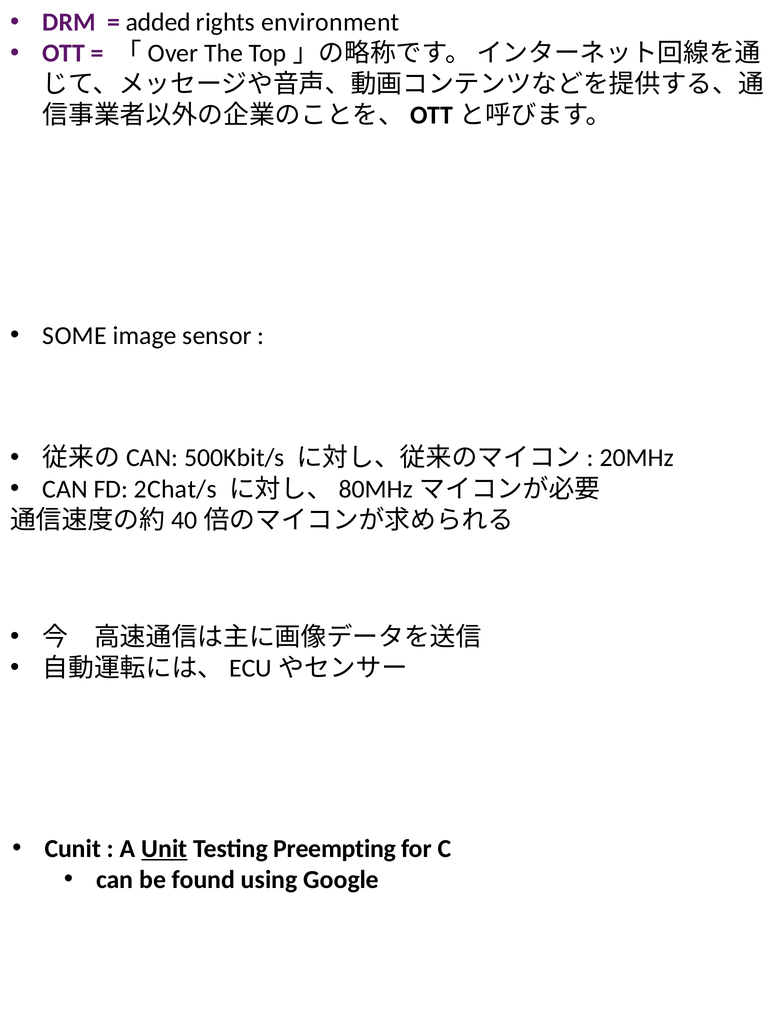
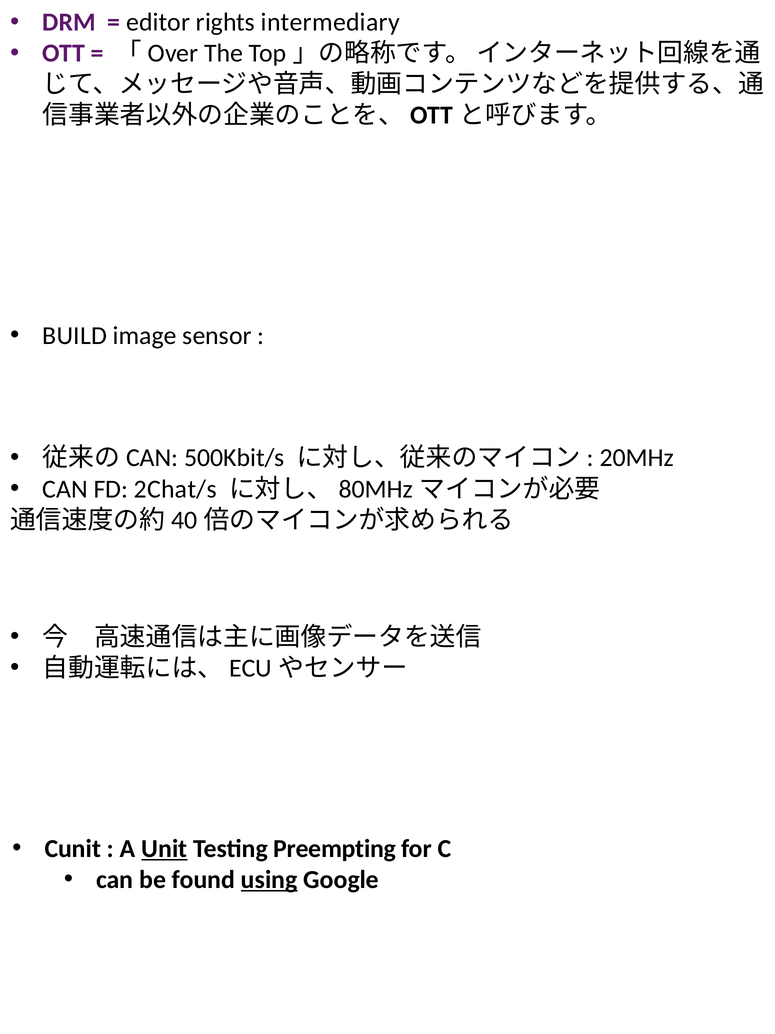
added: added -> editor (158, 22)
environment: environment -> intermediary (330, 22)
SOME: SOME -> BUILD (75, 336)
using underline: none -> present (269, 879)
